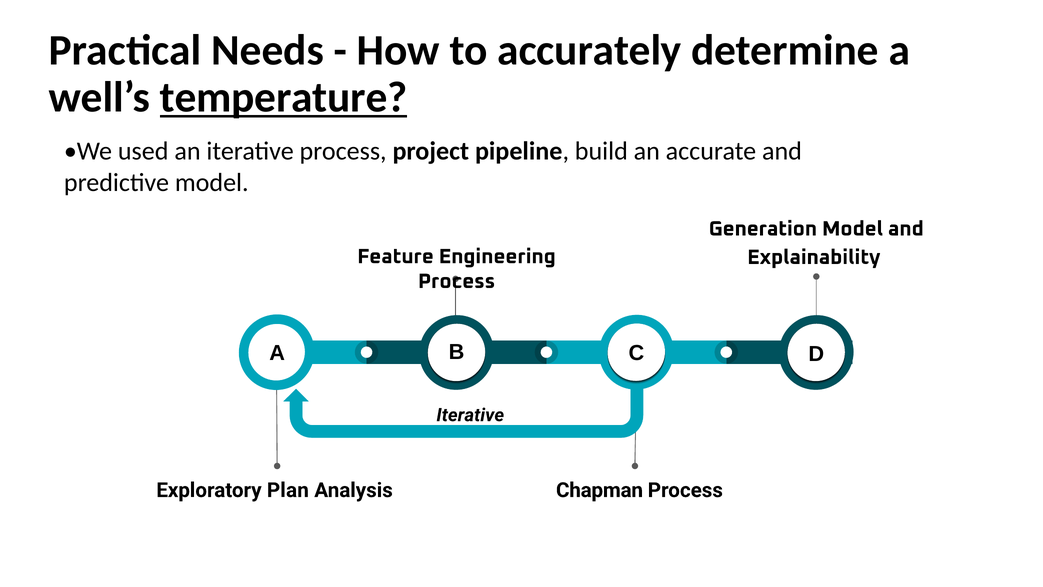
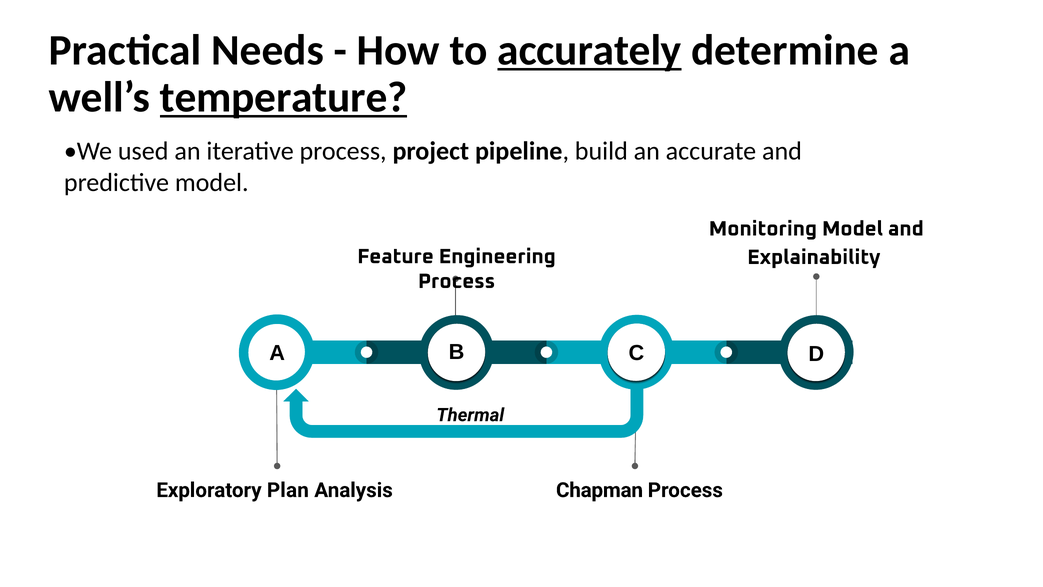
accurately underline: none -> present (589, 50)
Generation: Generation -> Monitoring (763, 229)
Iterative: Iterative -> Thermal (470, 415)
